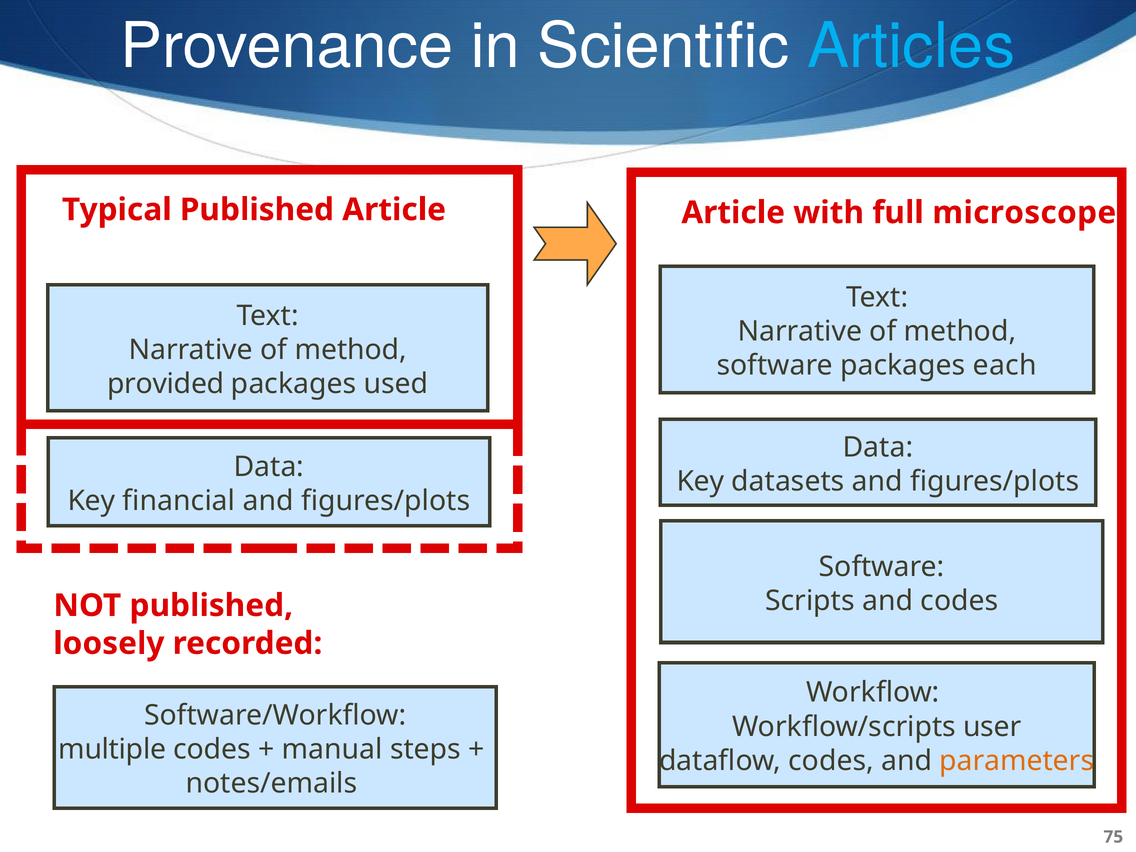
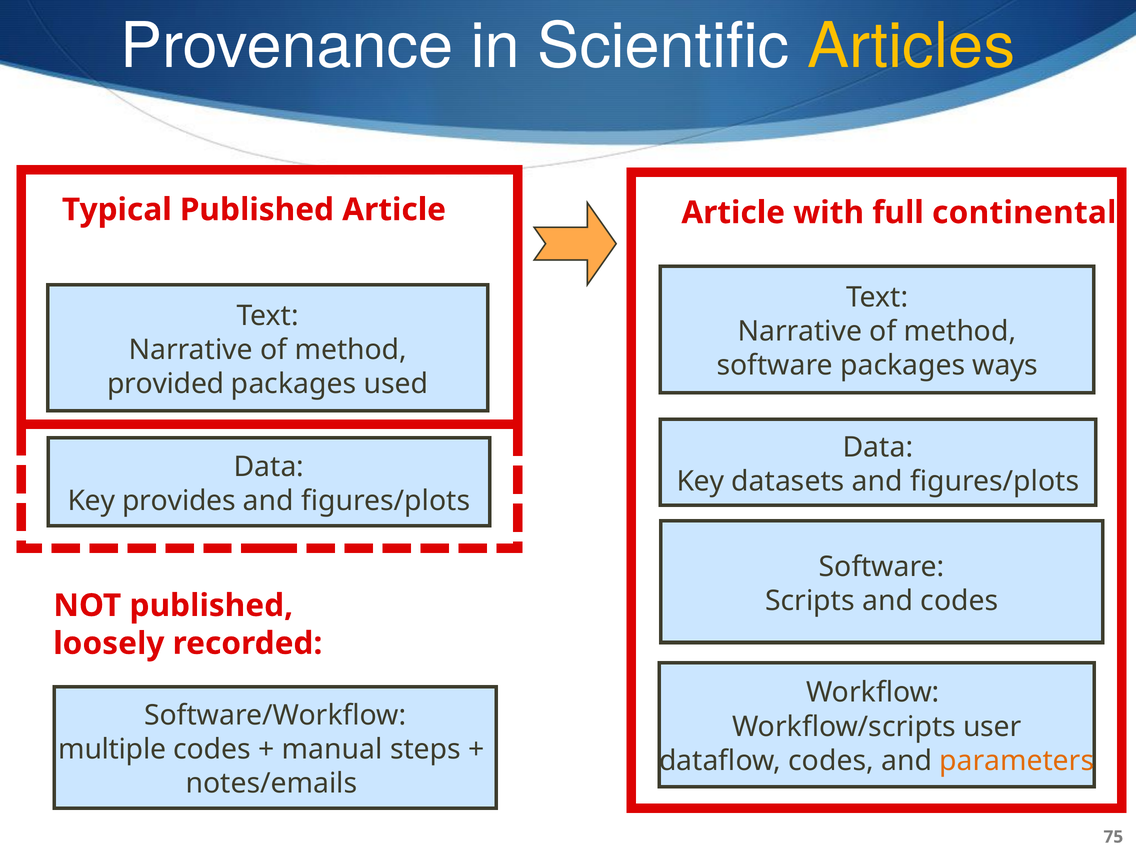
Articles colour: light blue -> yellow (911, 46)
microscope: microscope -> continental (1024, 213)
each: each -> ways (1005, 366)
financial: financial -> provides (179, 501)
